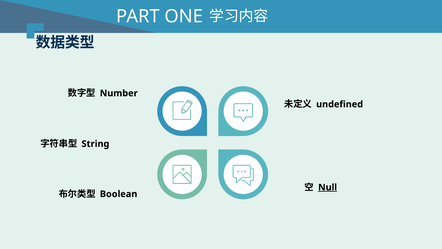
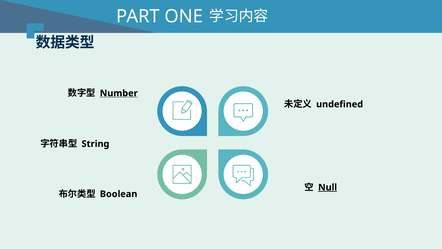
Number underline: none -> present (119, 93)
